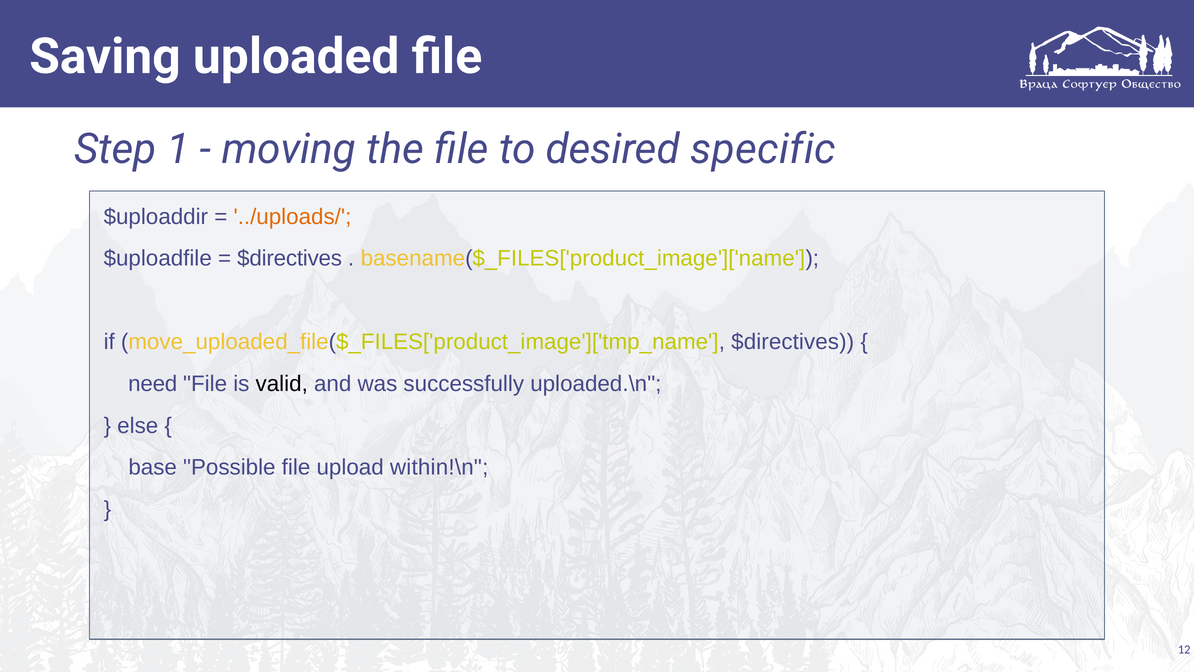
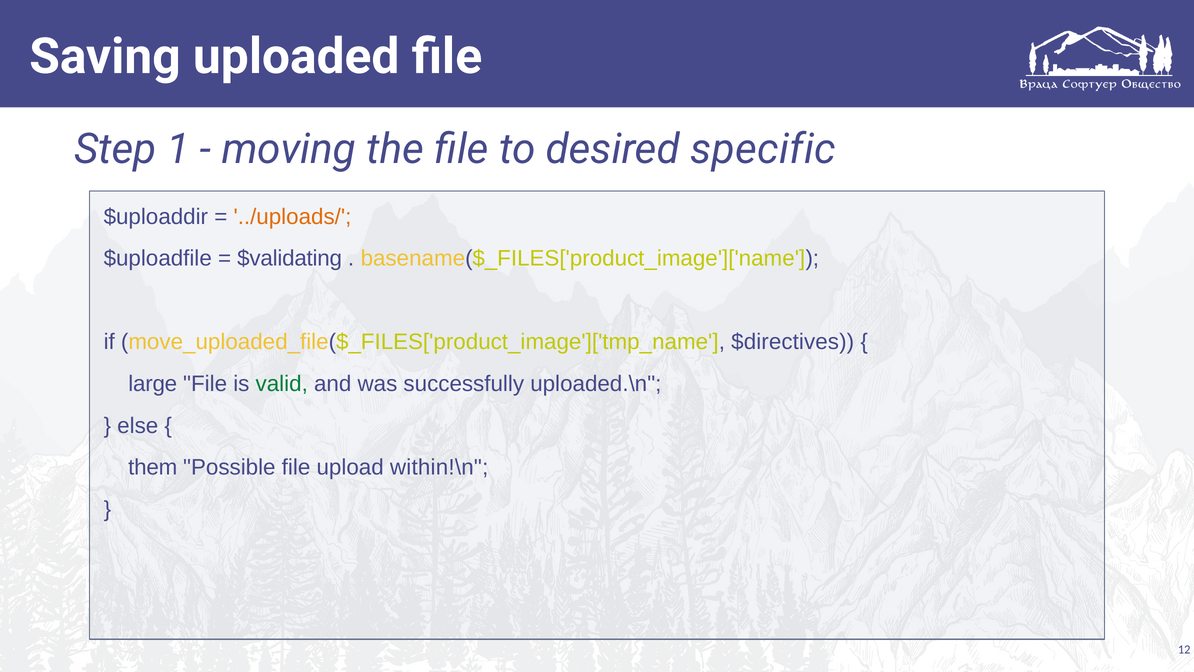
$directives: $directives -> $validating (290, 258)
need: need -> large (153, 384)
valid colour: black -> green (282, 384)
base: base -> them (153, 467)
